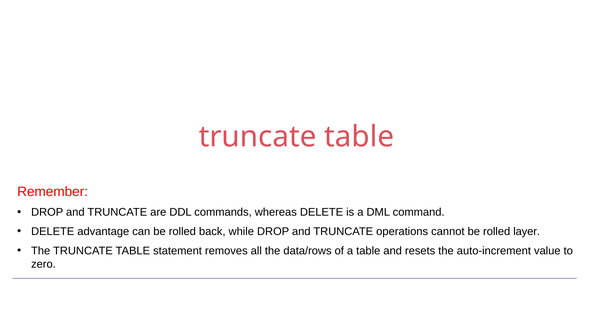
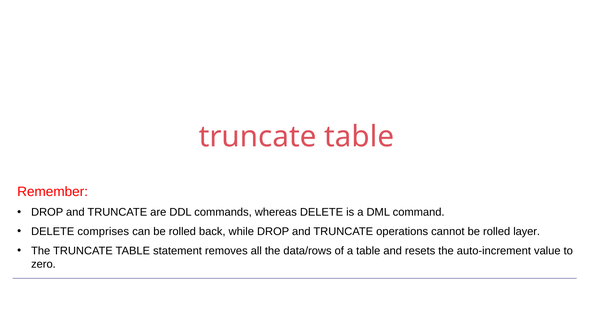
advantage: advantage -> comprises (103, 232)
